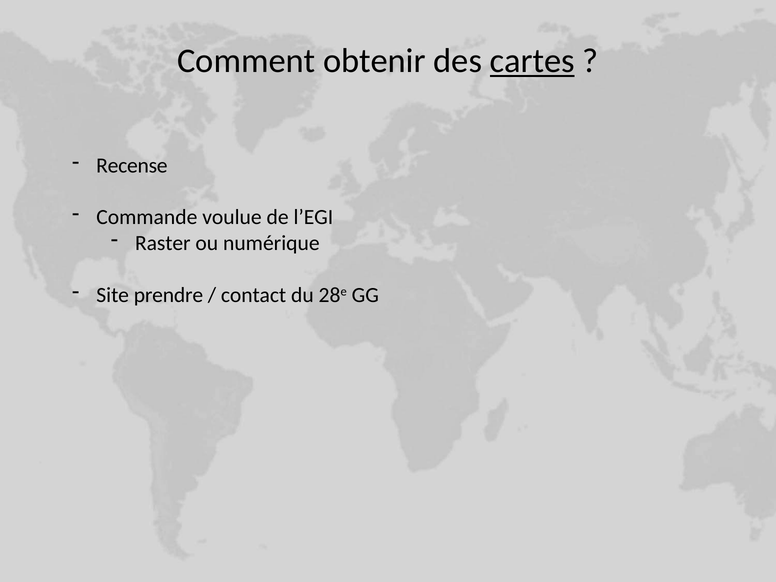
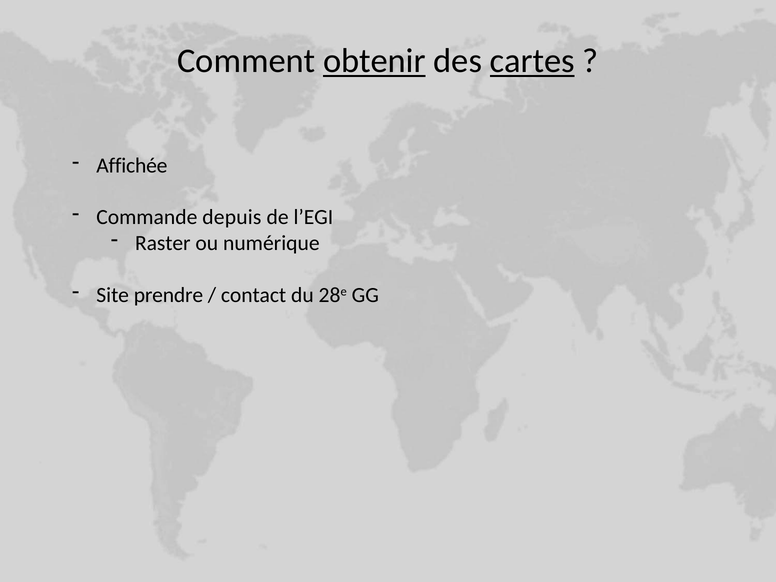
obtenir underline: none -> present (374, 61)
Recense: Recense -> Affichée (132, 166)
voulue: voulue -> depuis (232, 217)
